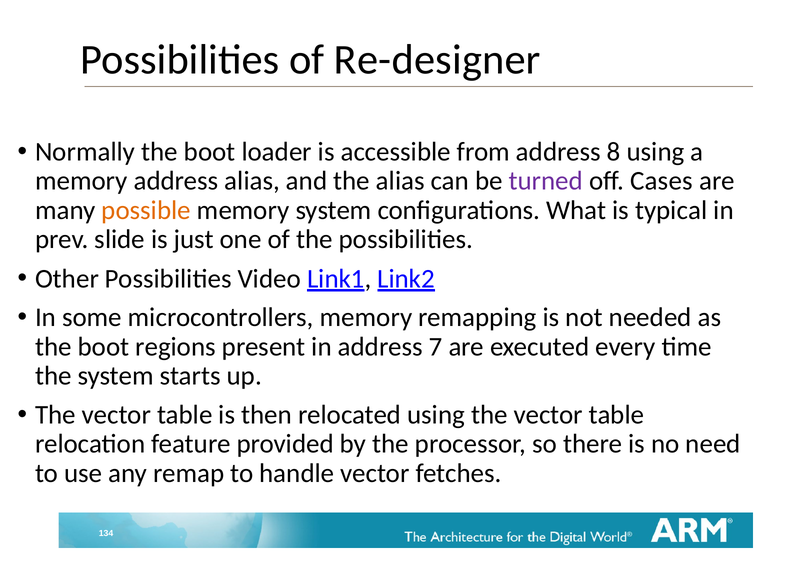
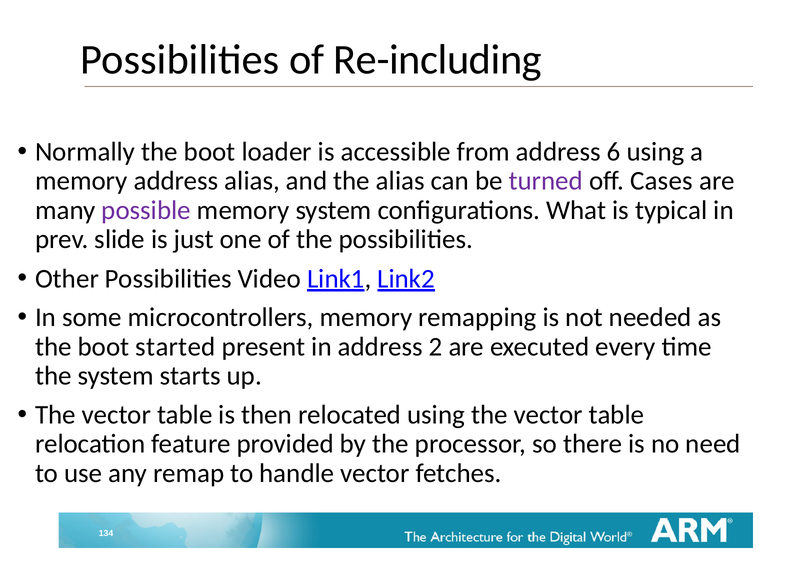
Re-designer: Re-designer -> Re-including (438, 60)
8: 8 -> 6 (614, 152)
possible colour: orange -> purple (146, 210)
regions: regions -> started (175, 347)
7: 7 -> 2 (436, 347)
